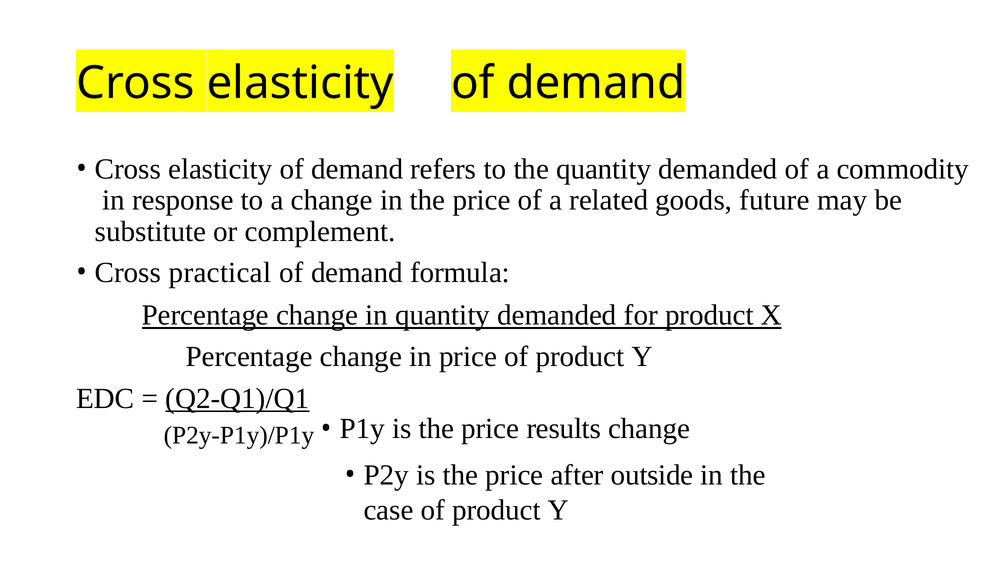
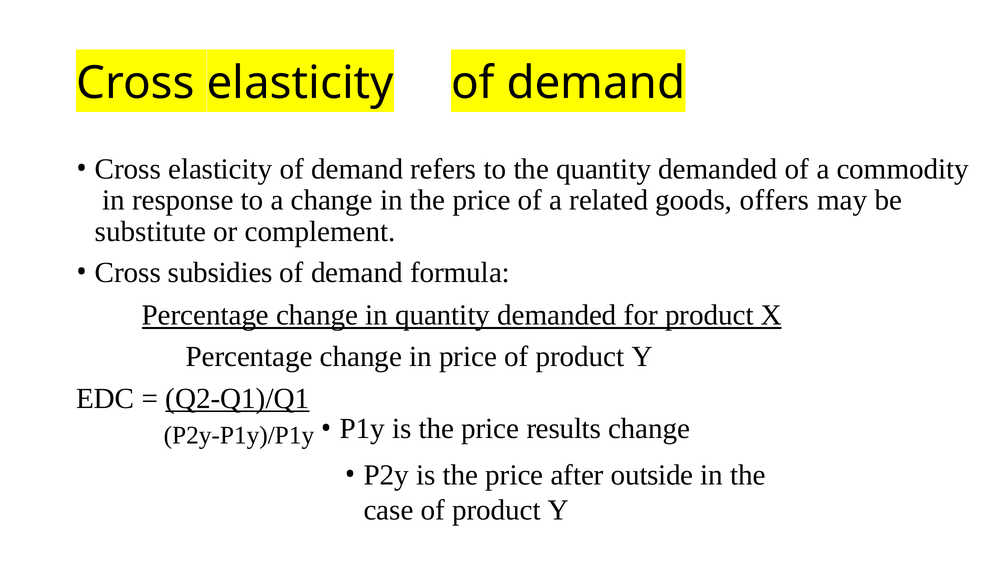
future: future -> offers (774, 200)
practical: practical -> subsidies (220, 273)
